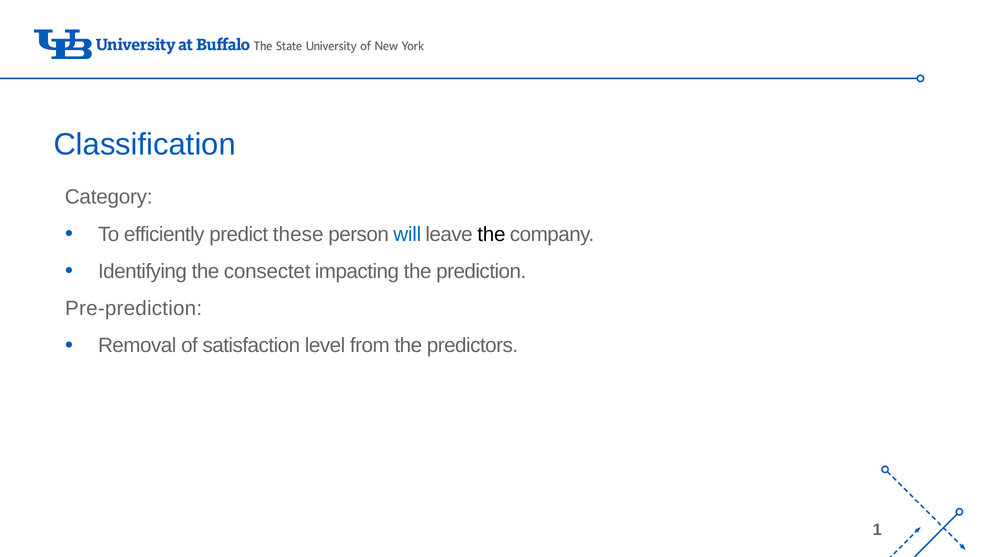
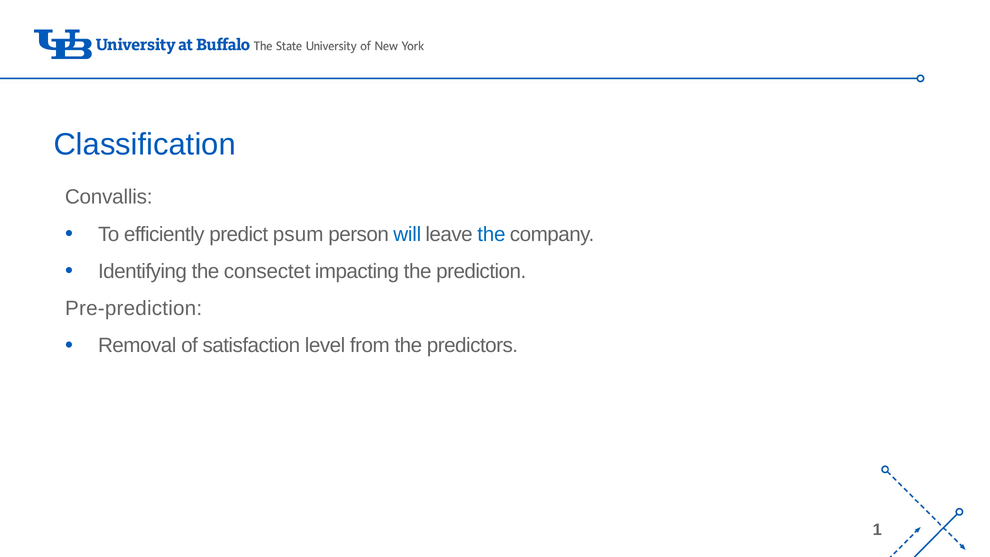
Category: Category -> Convallis (109, 197)
these: these -> psum (298, 234)
the colour: black -> blue (491, 234)
